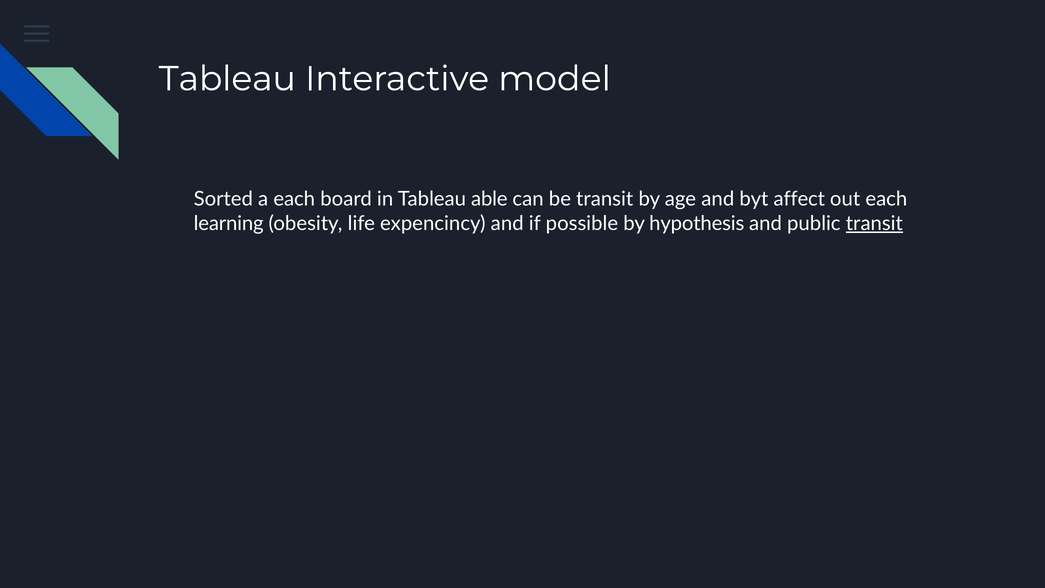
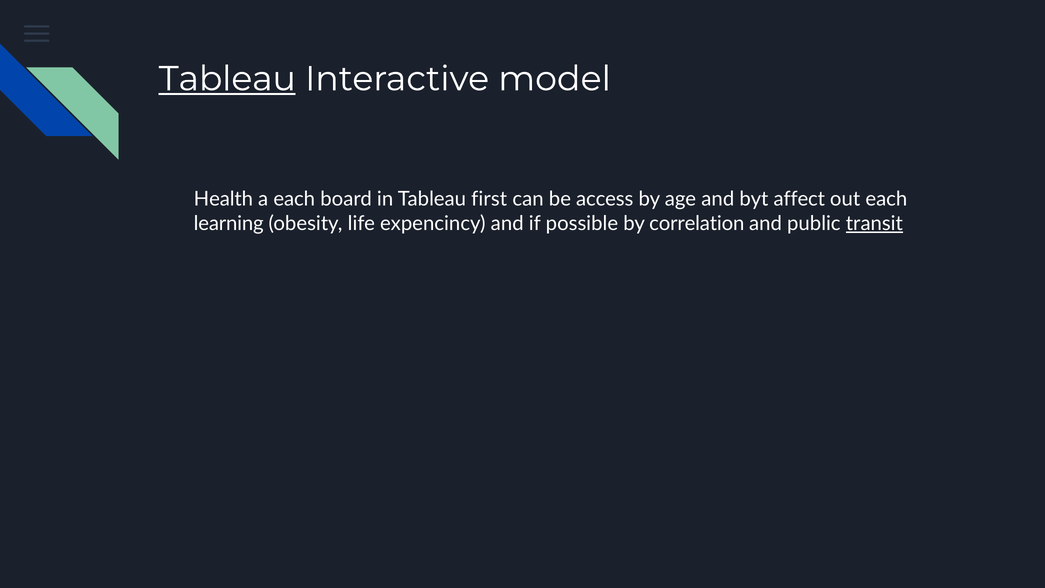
Tableau underline: none -> present (227, 79)
Sorted: Sorted -> Health (223, 199)
able: able -> first (489, 199)
be transit: transit -> access (605, 199)
hypothesis: hypothesis -> correlation (697, 223)
